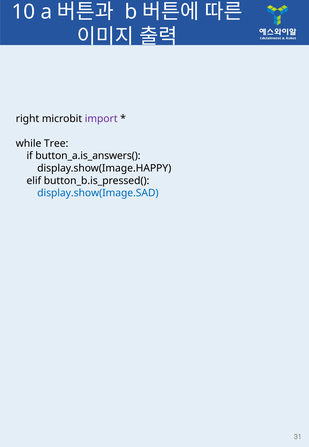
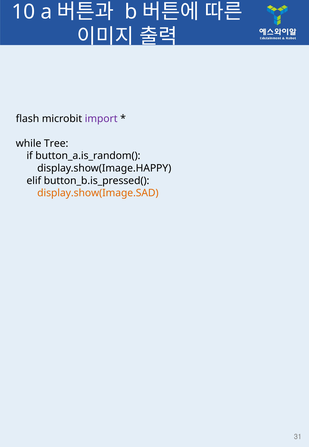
right: right -> flash (27, 119)
button_a.is_answers(: button_a.is_answers( -> button_a.is_random( (88, 156)
display.show(Image.SAD colour: blue -> orange (98, 193)
